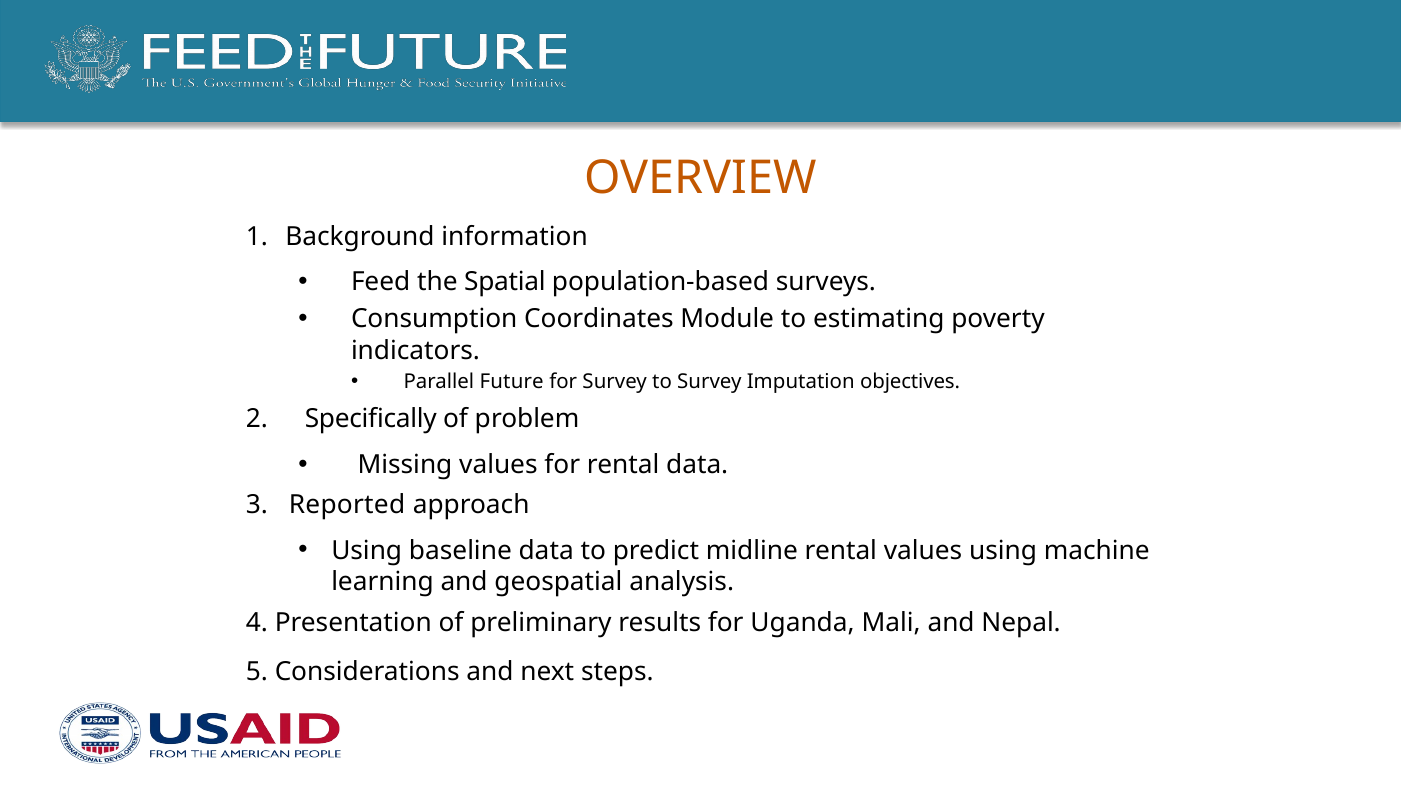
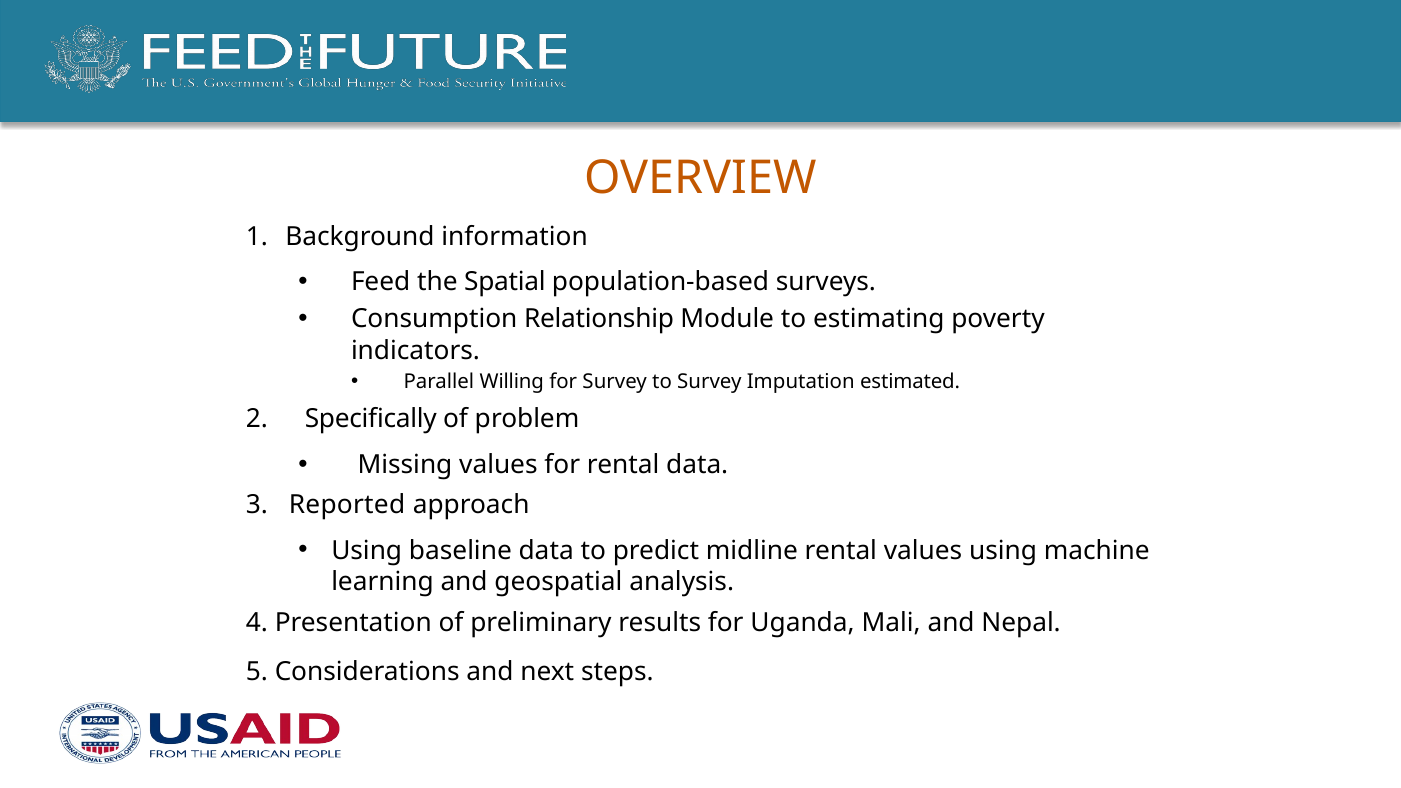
Coordinates: Coordinates -> Relationship (599, 319)
Future: Future -> Willing (512, 382)
objectives: objectives -> estimated (910, 382)
